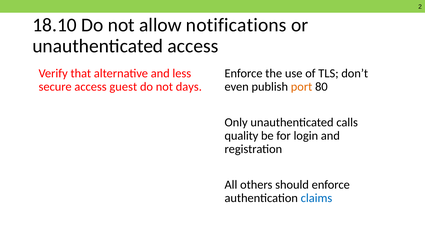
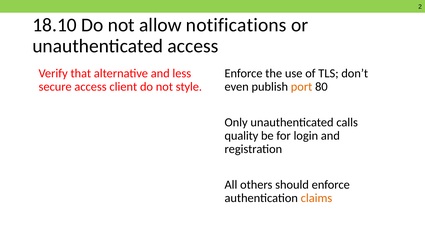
guest: guest -> client (123, 87)
days: days -> style (189, 87)
claims colour: blue -> orange (316, 198)
